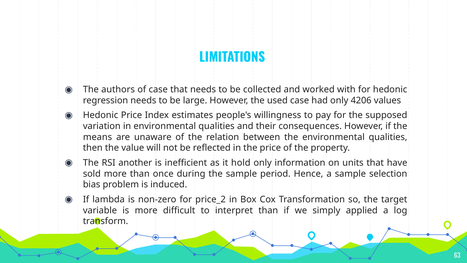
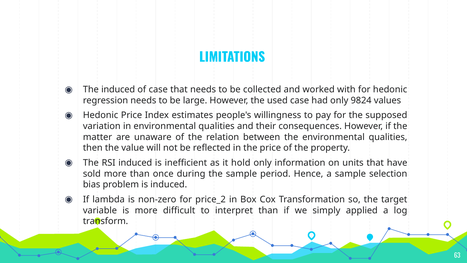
The authors: authors -> induced (118, 89)
4206: 4206 -> 9824 (361, 100)
means: means -> matter (98, 137)
RSI another: another -> induced (135, 163)
